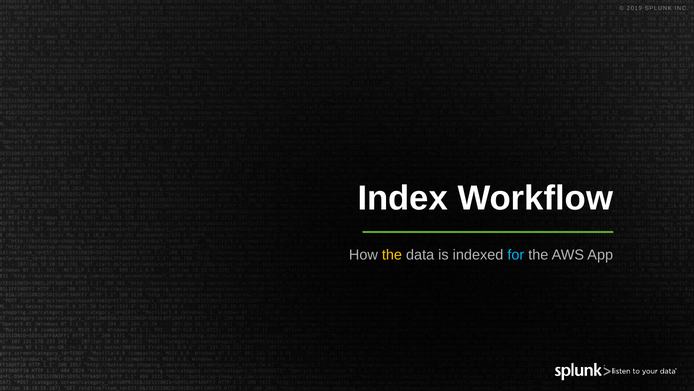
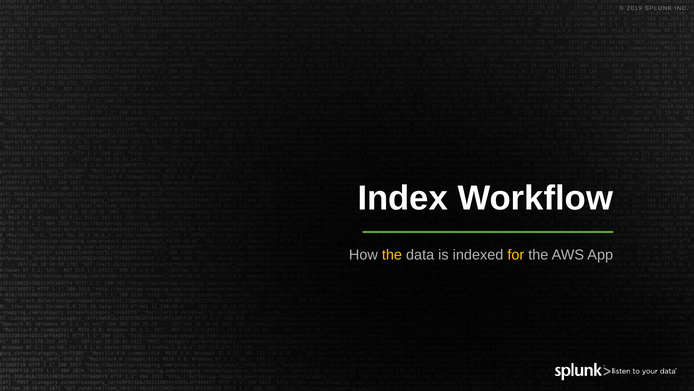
for colour: light blue -> yellow (516, 255)
